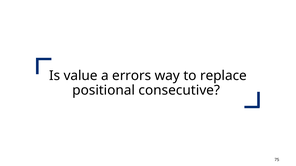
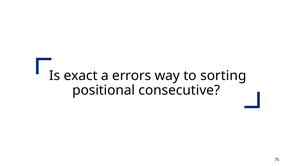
value: value -> exact (81, 76)
replace: replace -> sorting (223, 76)
